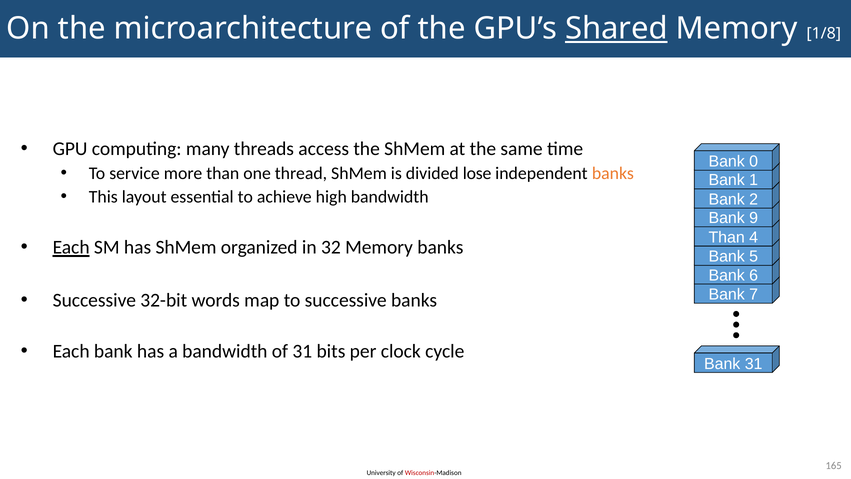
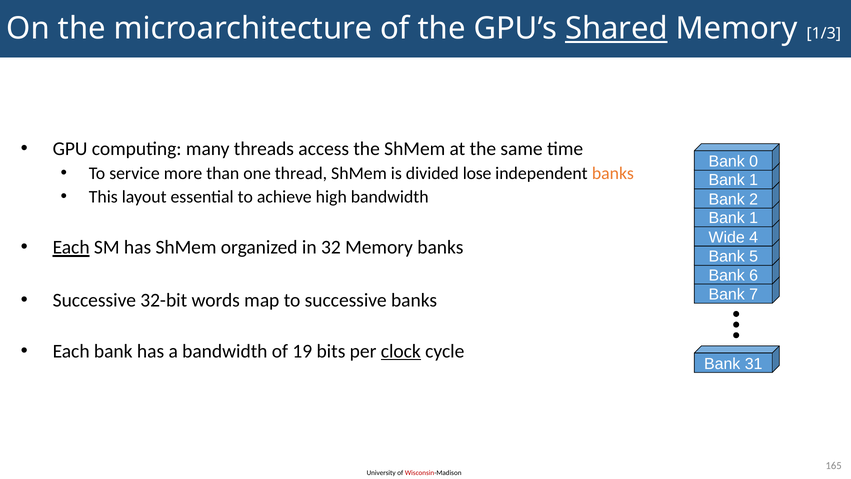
1/8: 1/8 -> 1/3 (824, 34)
9: 9 -> 1 (754, 218)
Than: Than -> Wide (727, 237)
of 31: 31 -> 19 (302, 351)
clock underline: none -> present (401, 351)
